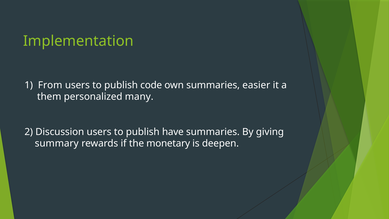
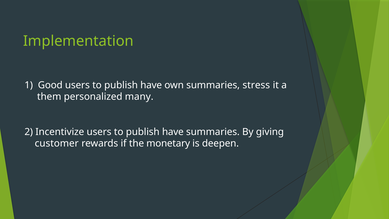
From: From -> Good (50, 85)
code: code -> have (151, 85)
easier: easier -> stress (256, 85)
Discussion: Discussion -> Incentivize (60, 132)
summary: summary -> customer (57, 143)
